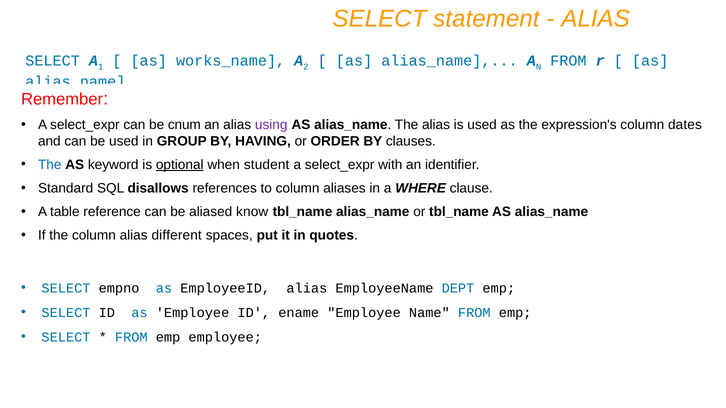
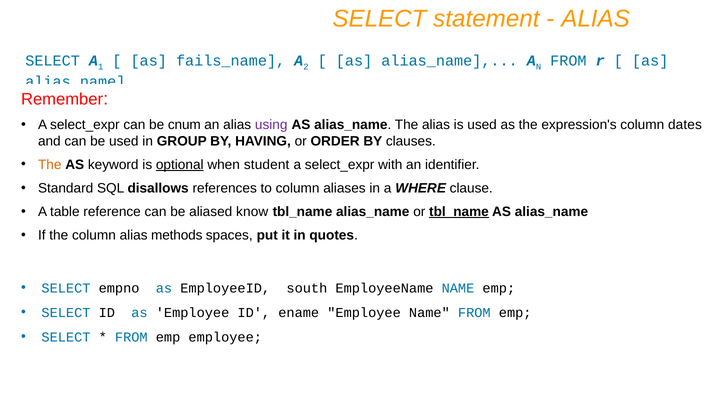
works_name: works_name -> fails_name (231, 61)
The colour: blue -> orange (50, 165)
tbl_name underline: none -> present (459, 212)
different: different -> methods (177, 236)
EmployeeID alias: alias -> south (307, 288)
EmployeeName DEPT: DEPT -> NAME (458, 288)
